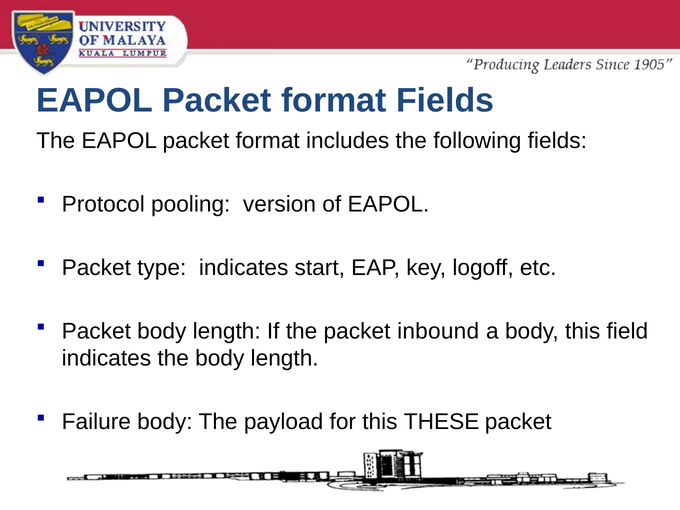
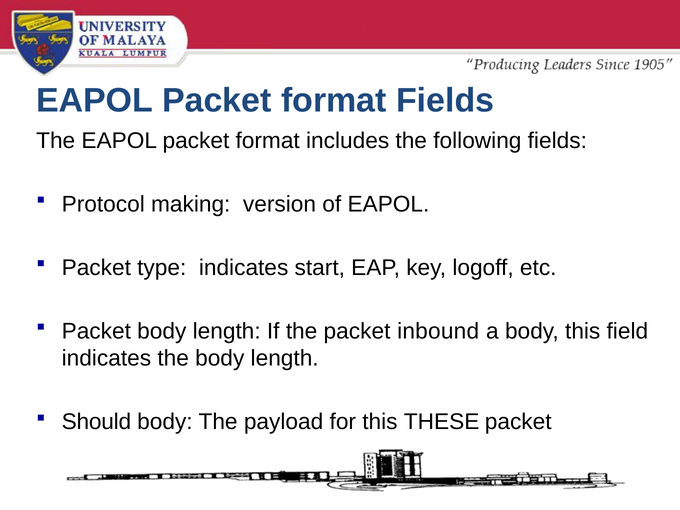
pooling: pooling -> making (191, 204)
Failure: Failure -> Should (96, 422)
